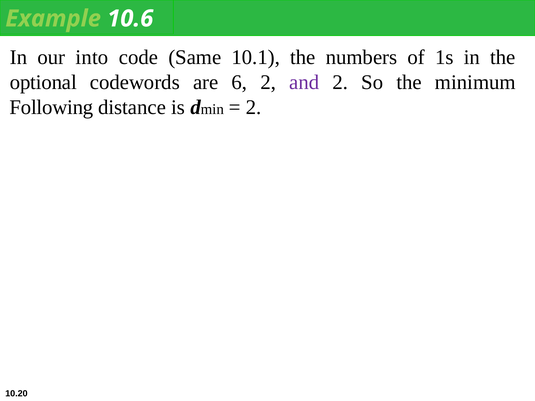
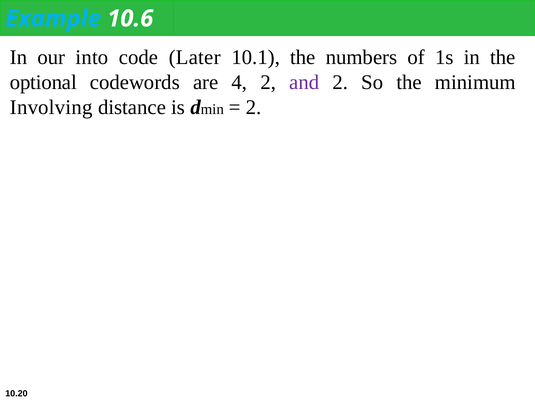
Example colour: light green -> light blue (53, 19)
Same: Same -> Later (195, 57)
6: 6 -> 4 (239, 82)
Following: Following -> Involving (51, 107)
